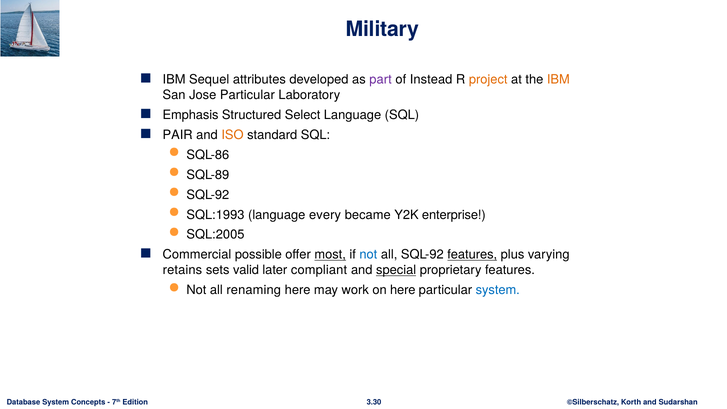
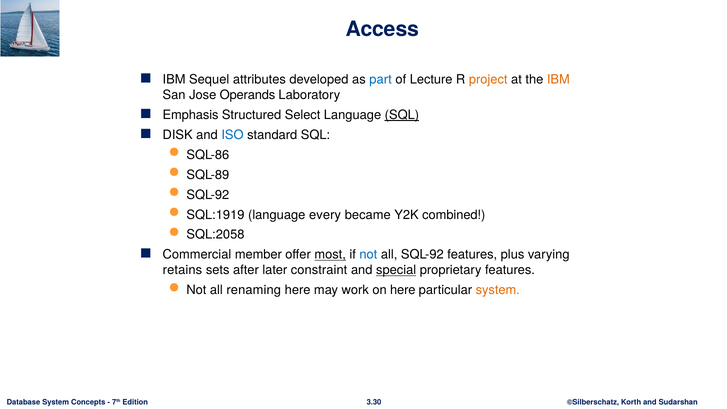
Military: Military -> Access (382, 29)
part colour: purple -> blue (381, 79)
Instead: Instead -> Lecture (431, 79)
Jose Particular: Particular -> Operands (247, 95)
SQL underline: none -> present (402, 115)
PAIR: PAIR -> DISK (178, 135)
ISO colour: orange -> blue (232, 135)
SQL:1993: SQL:1993 -> SQL:1919 (215, 215)
enterprise: enterprise -> combined (454, 215)
SQL:2005: SQL:2005 -> SQL:2058 (215, 235)
possible: possible -> member (258, 255)
features underline: present -> none (472, 255)
valid: valid -> after (246, 270)
compliant: compliant -> constraint (319, 270)
system colour: blue -> orange (498, 290)
